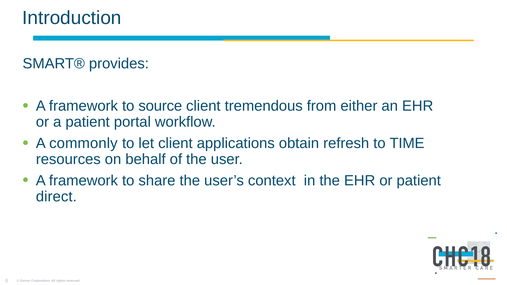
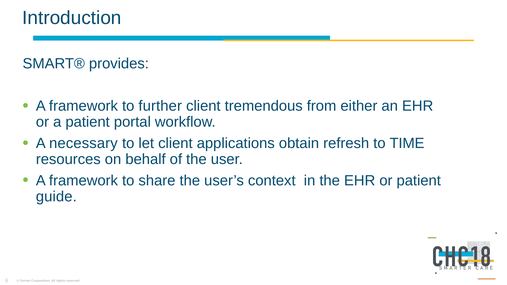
source: source -> further (160, 106)
commonly: commonly -> necessary (83, 143)
direct: direct -> guide (56, 197)
